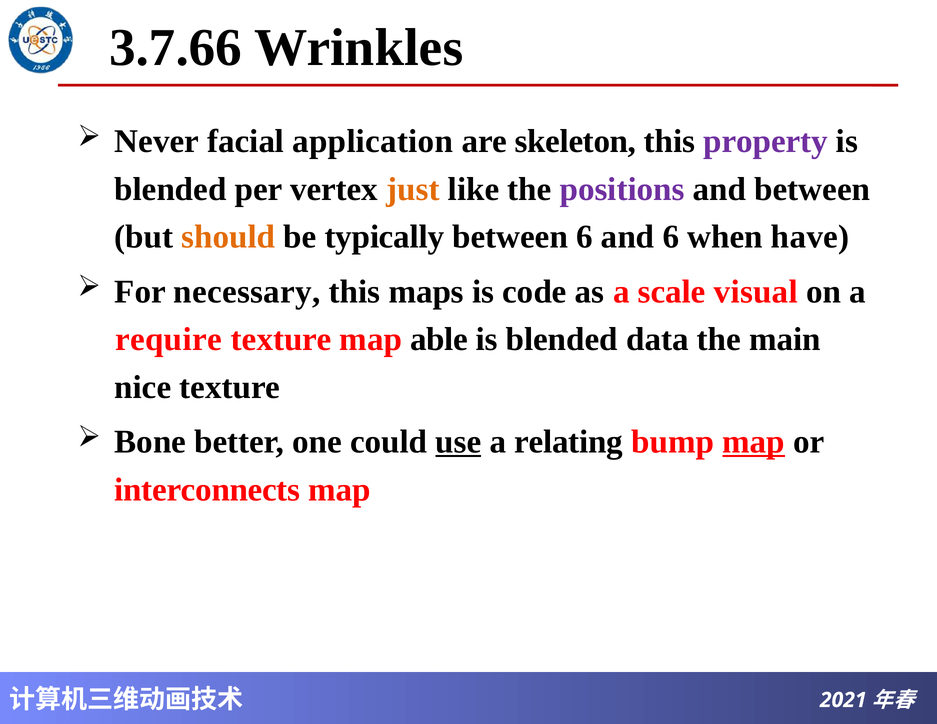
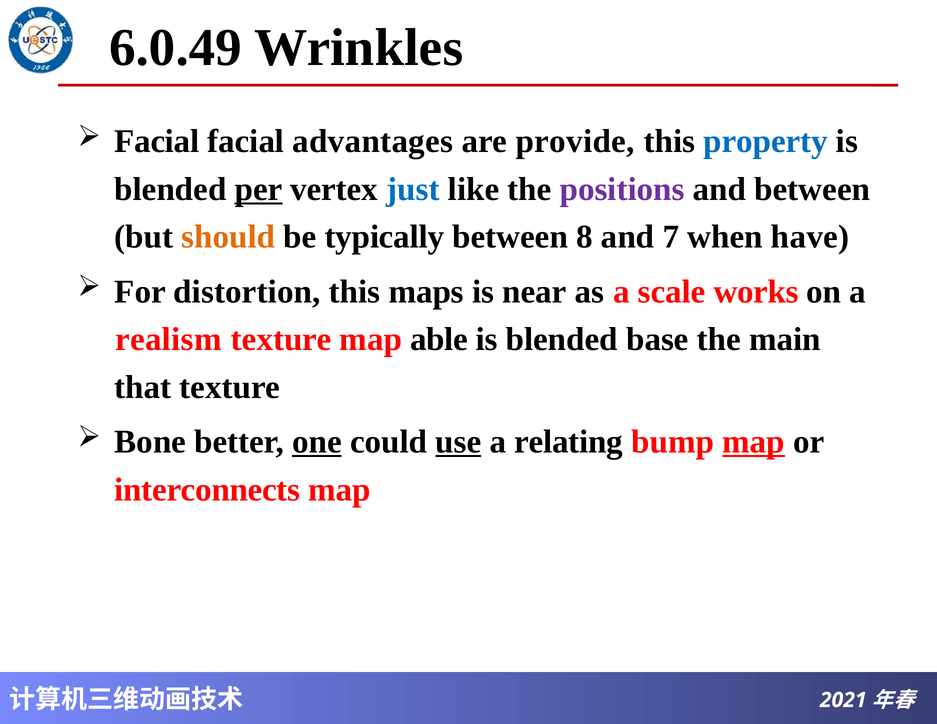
3.7.66: 3.7.66 -> 6.0.49 (176, 47)
Never: Never -> Facial (157, 141)
application: application -> advantages (373, 141)
skeleton: skeleton -> provide (575, 141)
property colour: purple -> blue (766, 141)
per underline: none -> present (259, 189)
just colour: orange -> blue (413, 189)
between 6: 6 -> 8 (584, 237)
and 6: 6 -> 7 (671, 237)
necessary: necessary -> distortion (247, 292)
code: code -> near (534, 292)
visual: visual -> works (756, 292)
require: require -> realism (168, 339)
data: data -> base (657, 339)
nice: nice -> that (143, 387)
one underline: none -> present (317, 442)
